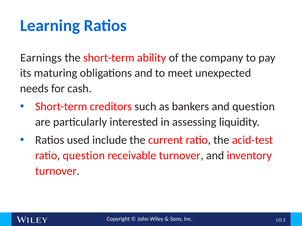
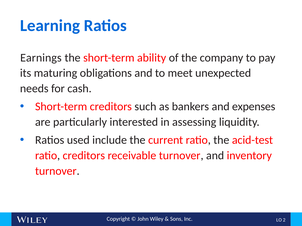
and question: question -> expenses (254, 107)
ratio question: question -> creditors (84, 156)
